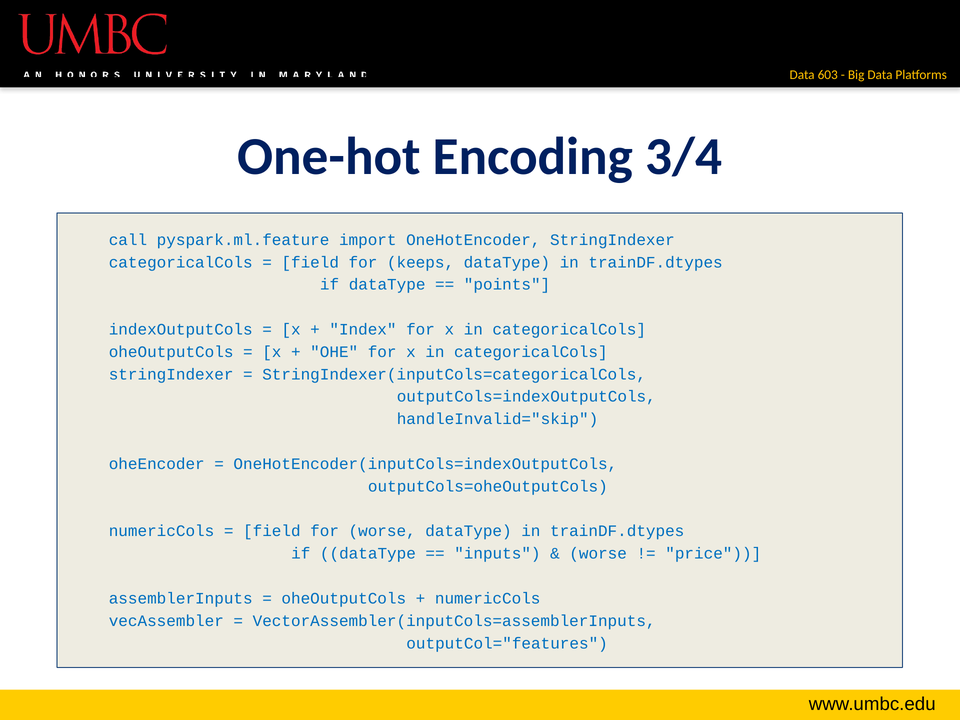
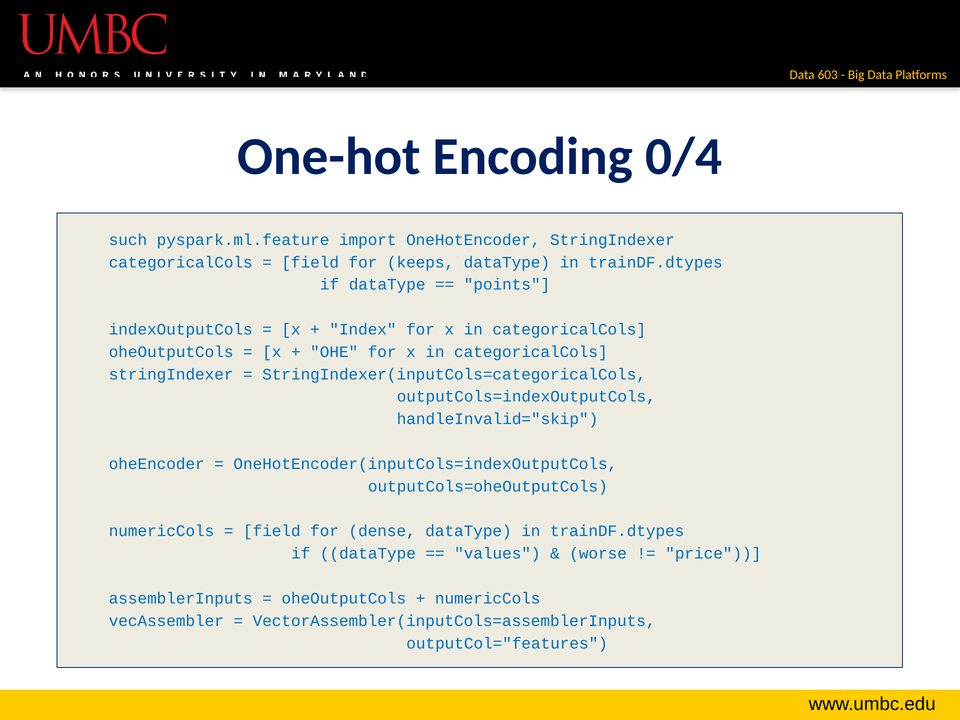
3/4: 3/4 -> 0/4 (684, 157)
call: call -> such (128, 240)
for worse: worse -> dense (382, 531)
inputs: inputs -> values (497, 554)
